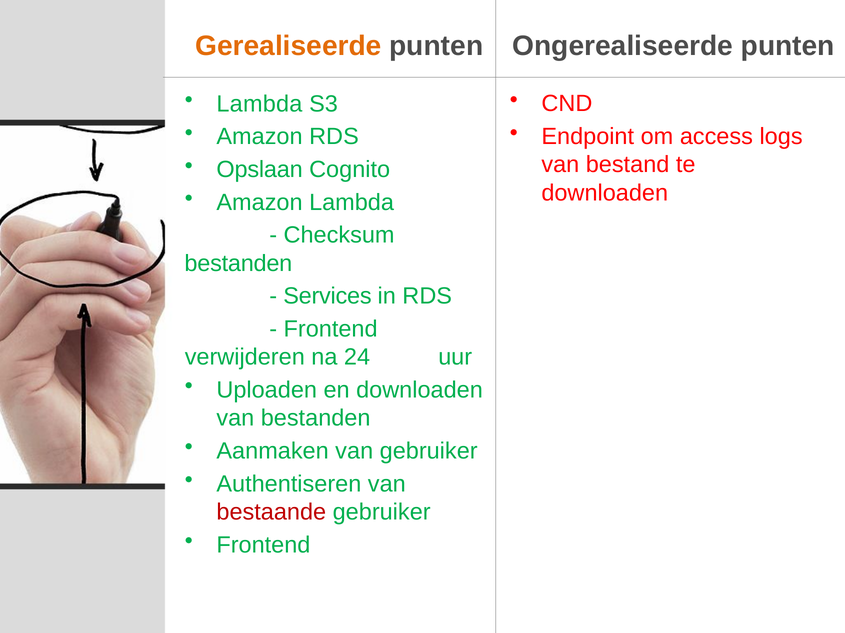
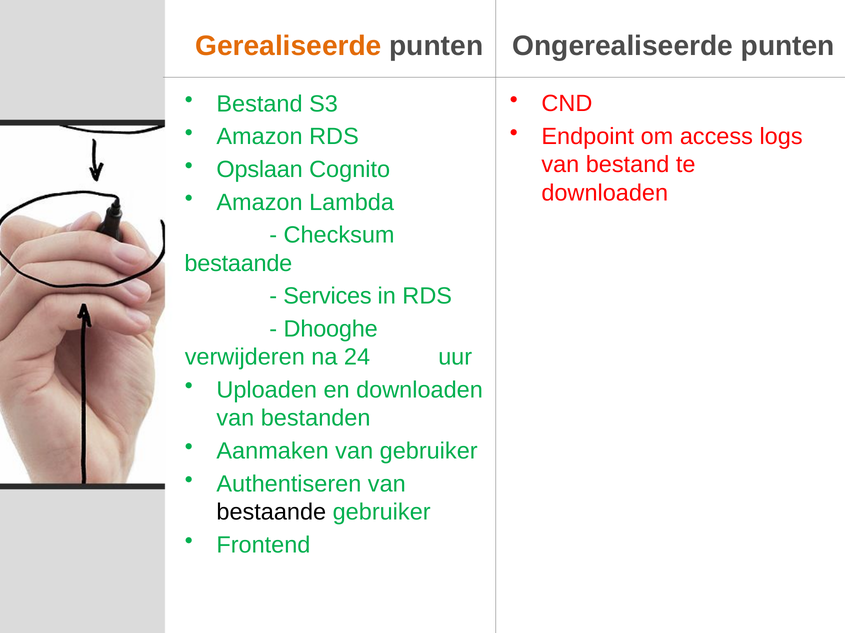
Lambda: Lambda -> Bestand (260, 104)
bestanden: bestanden -> bestaande (238, 264)
Frontend: Frontend -> Dhooghe (331, 329)
bestaande colour: red -> black (271, 513)
